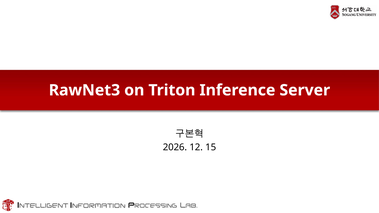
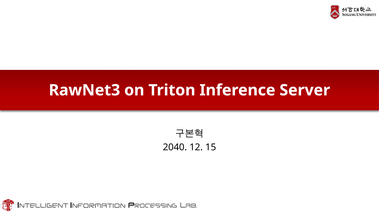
2026: 2026 -> 2040 (175, 147)
